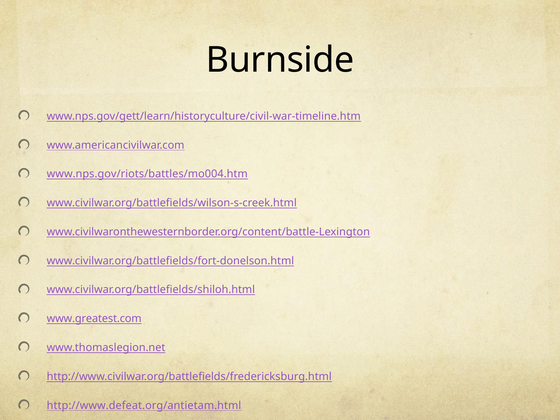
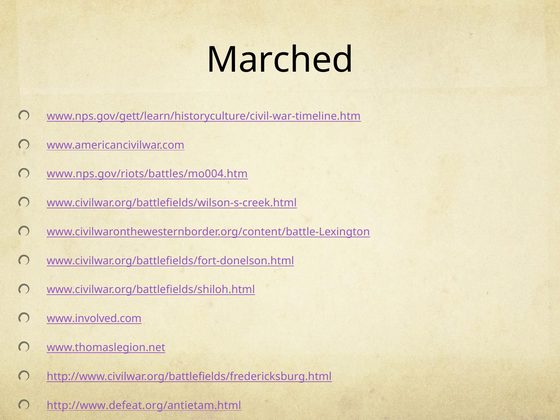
Burnside: Burnside -> Marched (280, 60)
www.greatest.com: www.greatest.com -> www.involved.com (94, 319)
